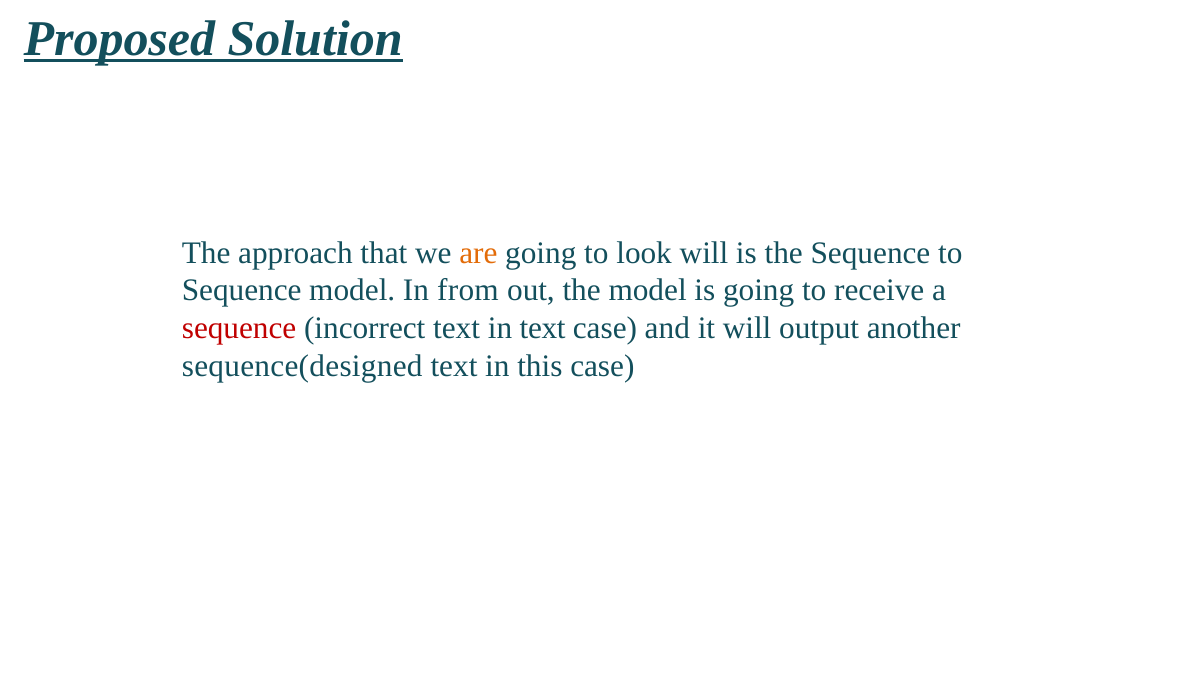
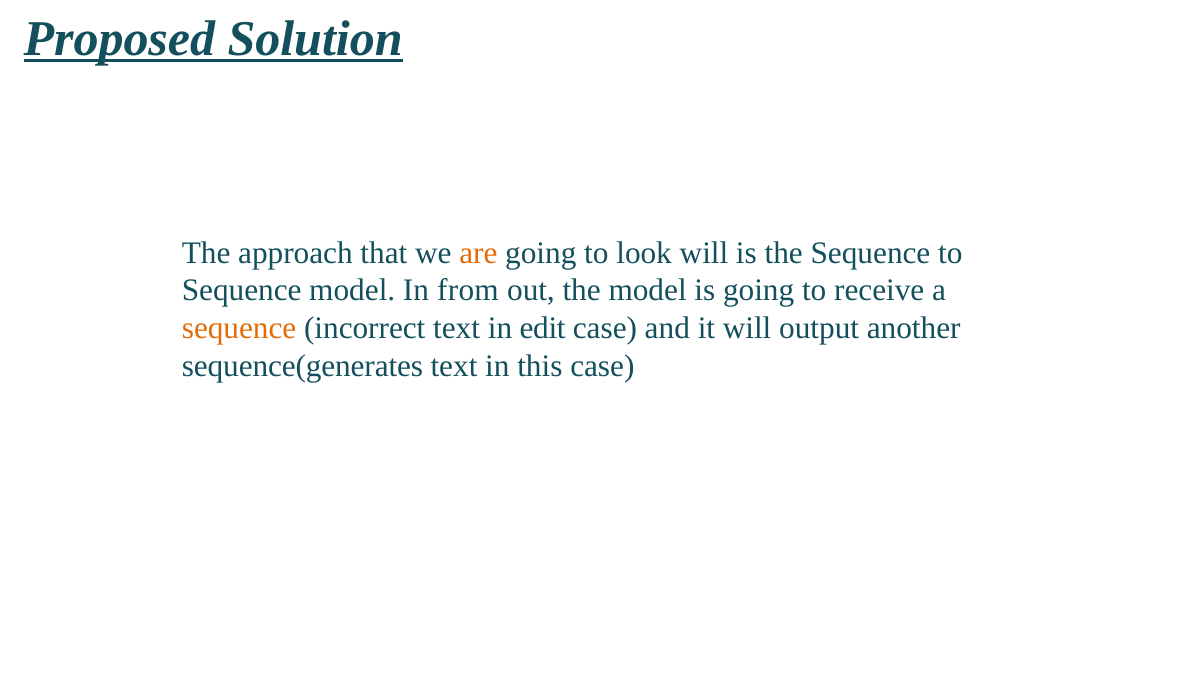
sequence colour: red -> orange (239, 328)
in text: text -> edit (543, 328)
sequence(designed: sequence(designed -> sequence(generates (302, 366)
